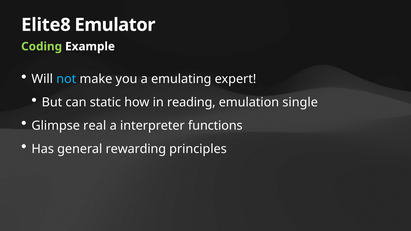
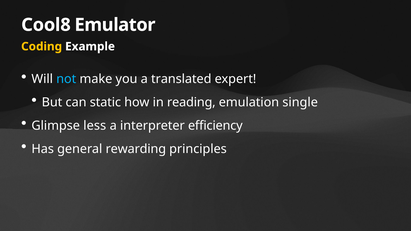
Elite8: Elite8 -> Cool8 (46, 25)
Coding colour: light green -> yellow (42, 47)
emulating: emulating -> translated (181, 79)
real: real -> less (95, 126)
functions: functions -> efficiency (215, 126)
